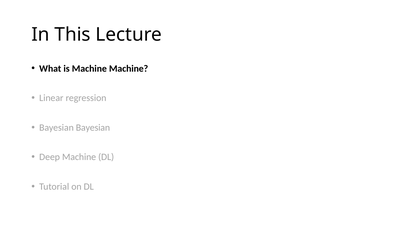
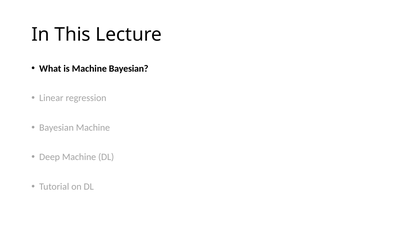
Machine Machine: Machine -> Bayesian (129, 69)
Bayesian Bayesian: Bayesian -> Machine (93, 128)
